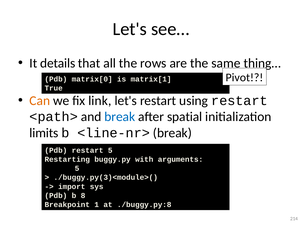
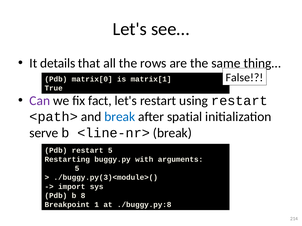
Pivot: Pivot -> False (244, 78)
Can colour: orange -> purple (40, 101)
link: link -> fact (100, 101)
limits: limits -> serve (44, 133)
